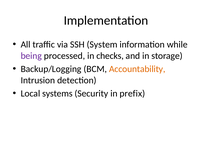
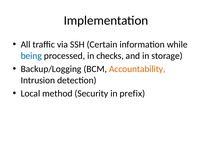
System: System -> Certain (102, 44)
being colour: purple -> blue (31, 56)
systems: systems -> method (57, 93)
